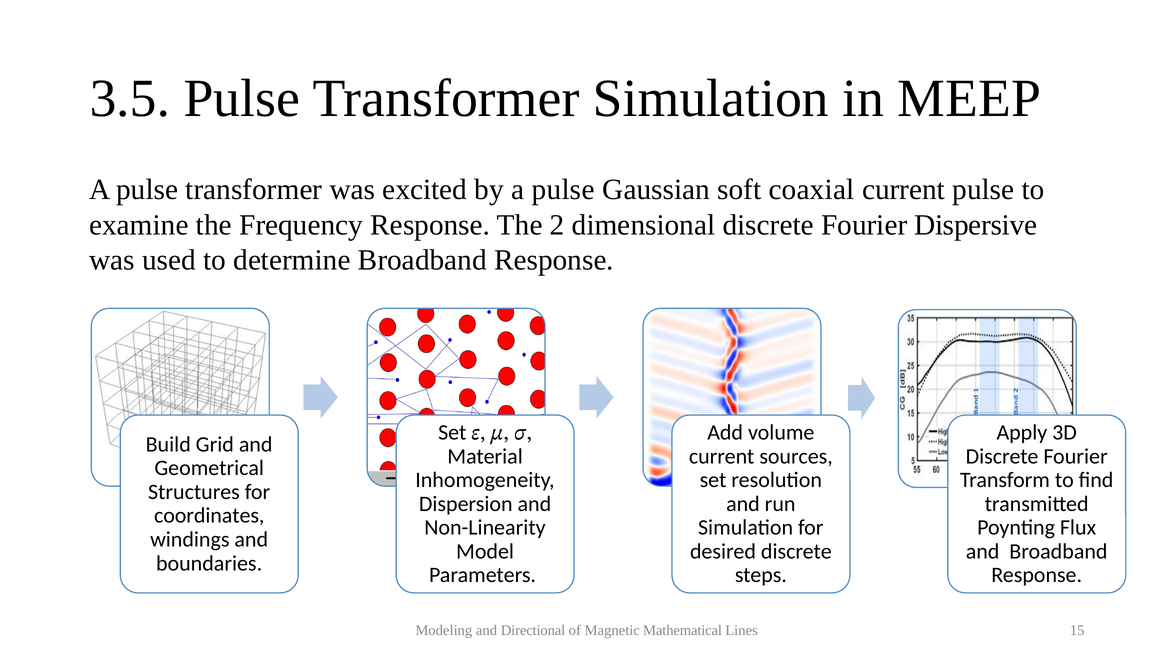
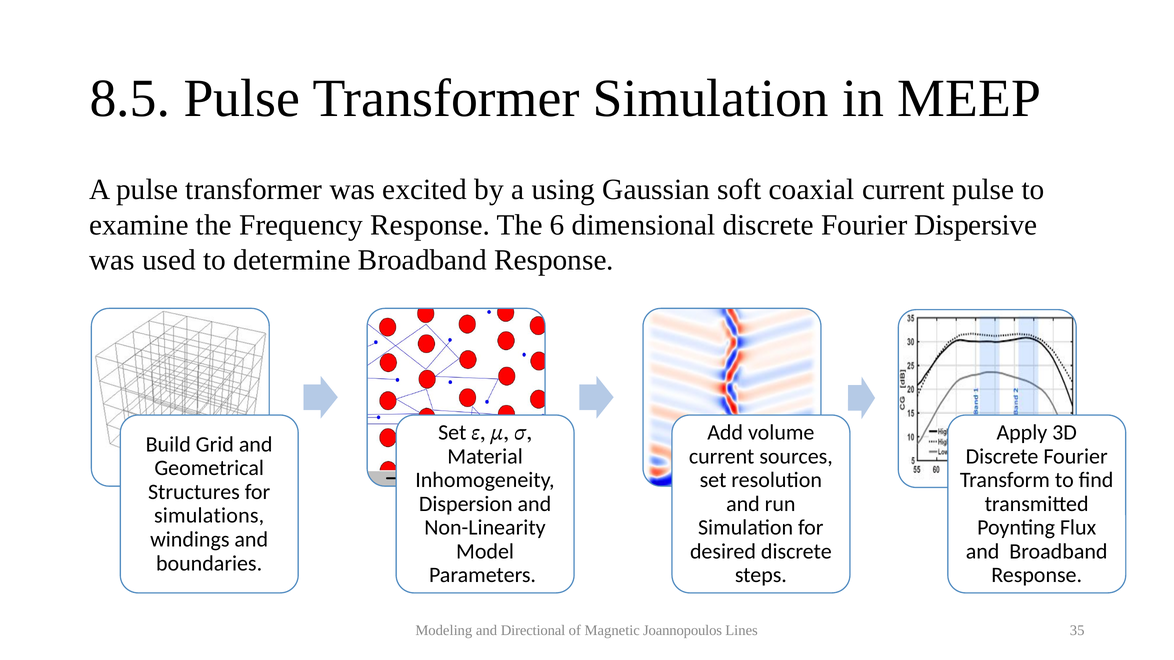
3.5: 3.5 -> 8.5 (130, 99)
by a pulse: pulse -> using (563, 190)
2: 2 -> 6 (557, 225)
coordinates: coordinates -> simulations (209, 516)
Mathematical: Mathematical -> Joannopoulos (683, 631)
15: 15 -> 35 (1077, 631)
